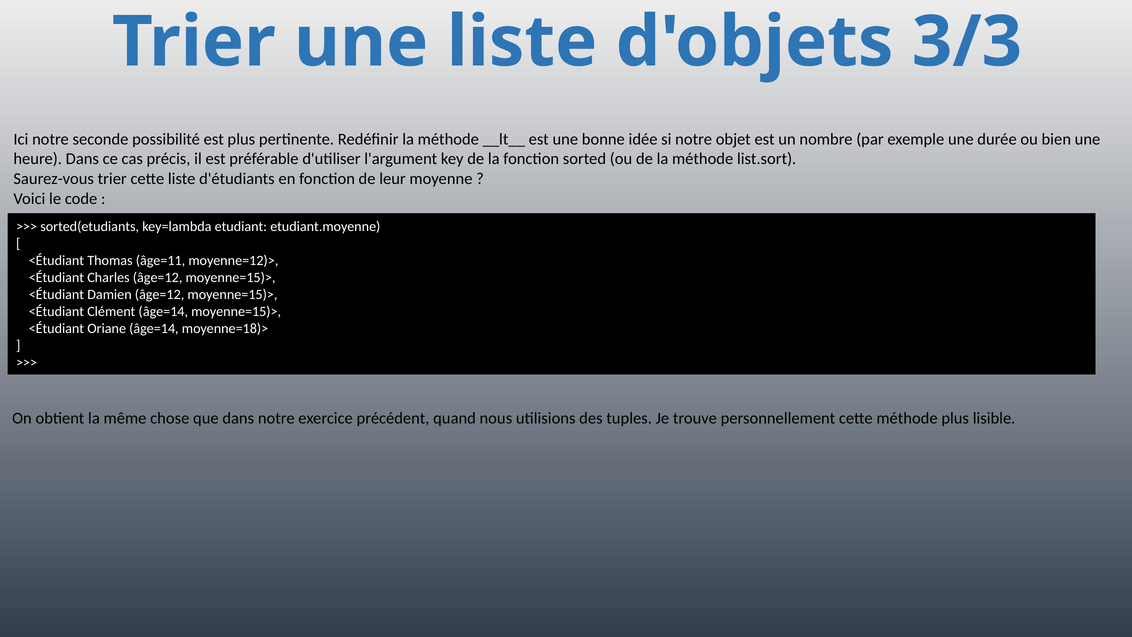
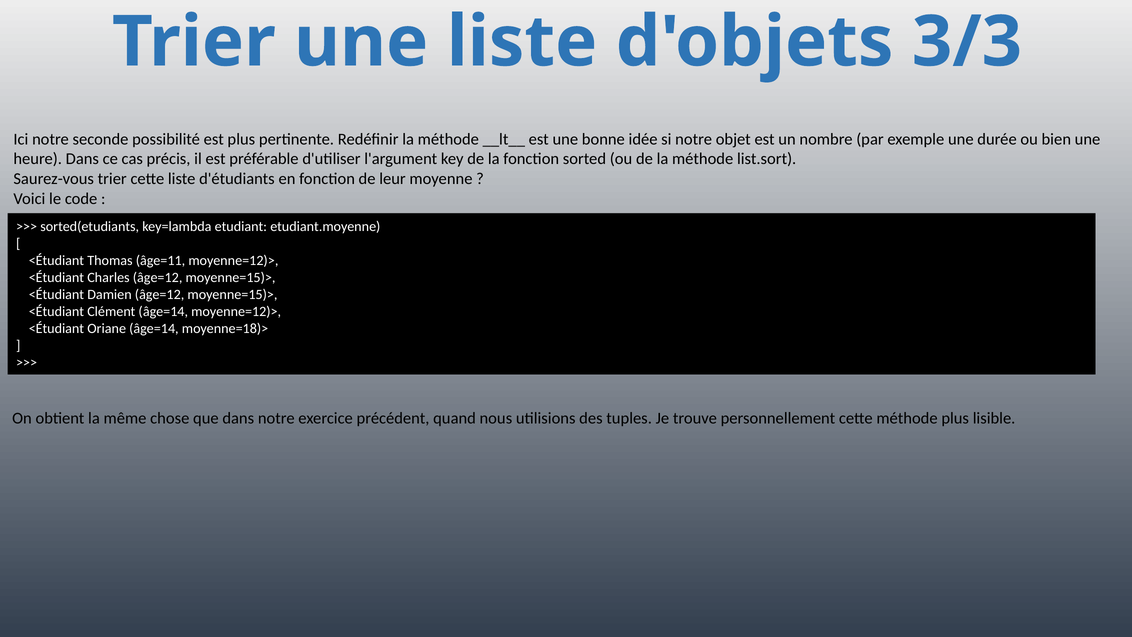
âge=14 moyenne=15)>: moyenne=15)> -> moyenne=12)> (236, 312)
